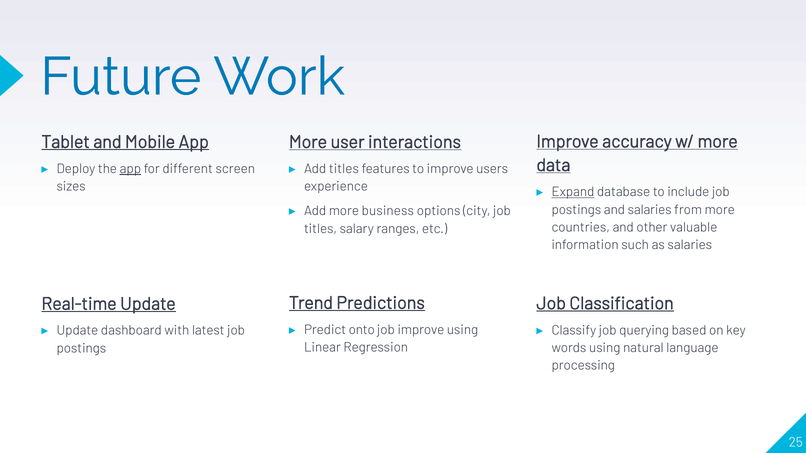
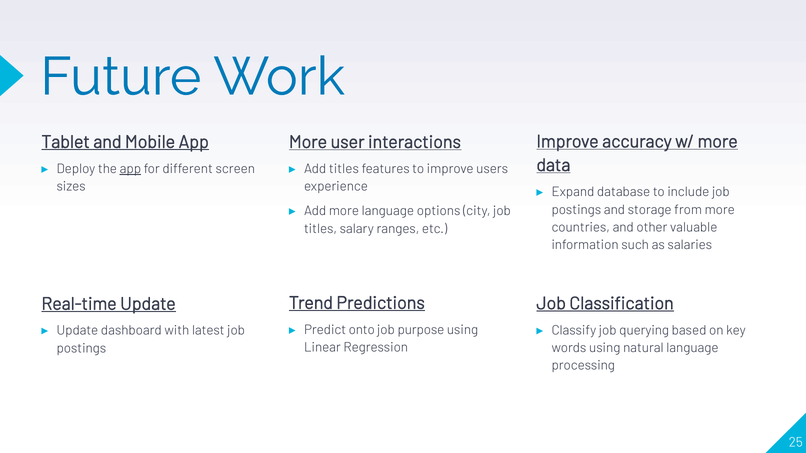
Expand underline: present -> none (573, 192)
and salaries: salaries -> storage (650, 210)
more business: business -> language (388, 211)
job improve: improve -> purpose (421, 330)
